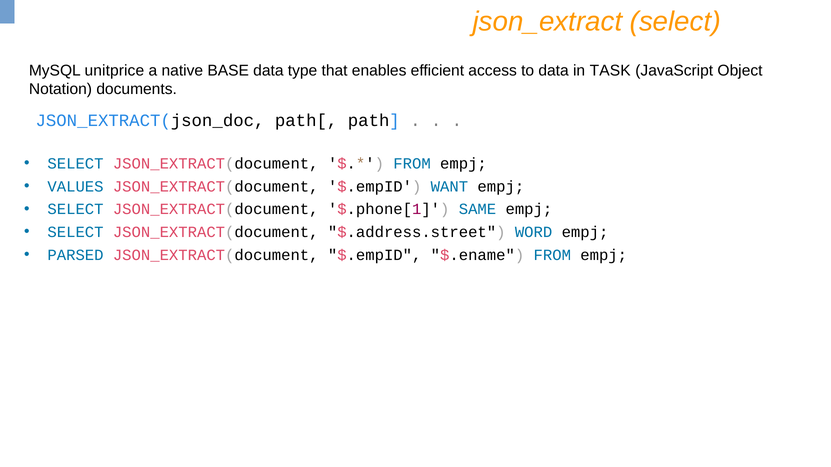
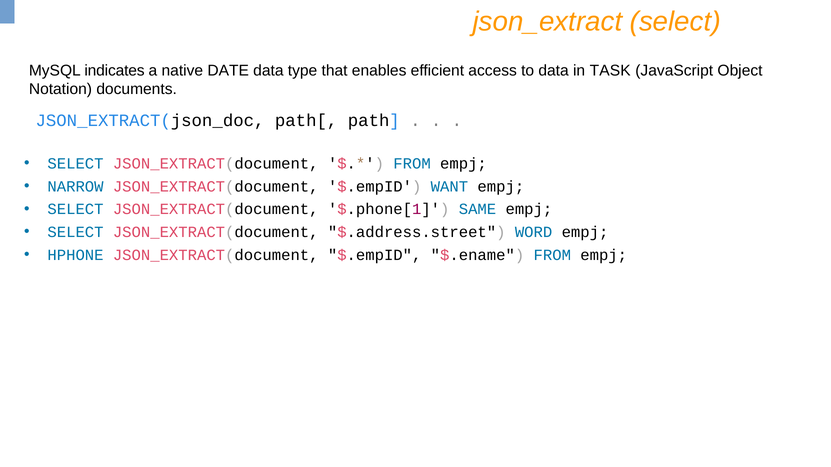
unitprice: unitprice -> indicates (114, 71)
BASE: BASE -> DATE (228, 71)
VALUES: VALUES -> NARROW (76, 187)
PARSED: PARSED -> HPHONE (76, 255)
